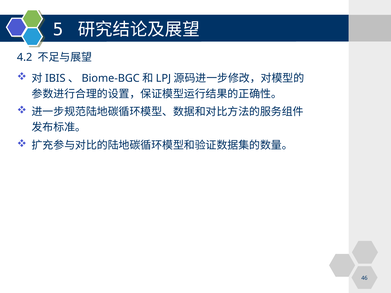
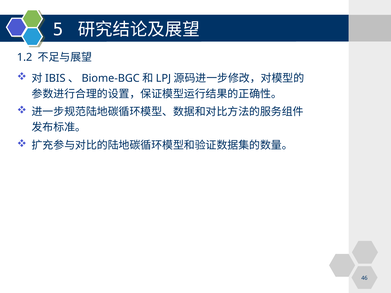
4.2: 4.2 -> 1.2 (25, 57)
